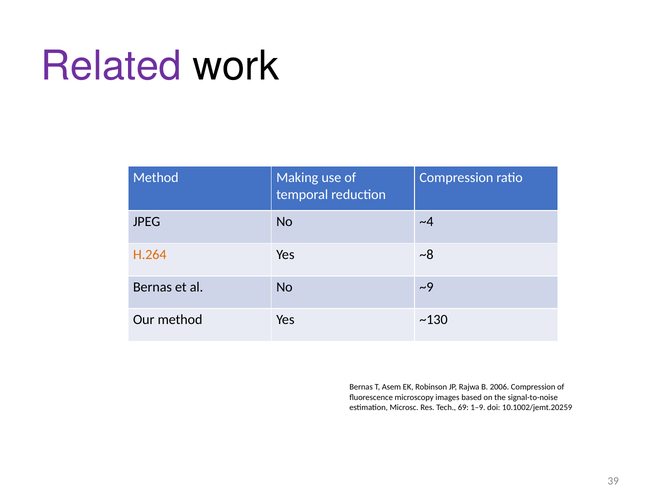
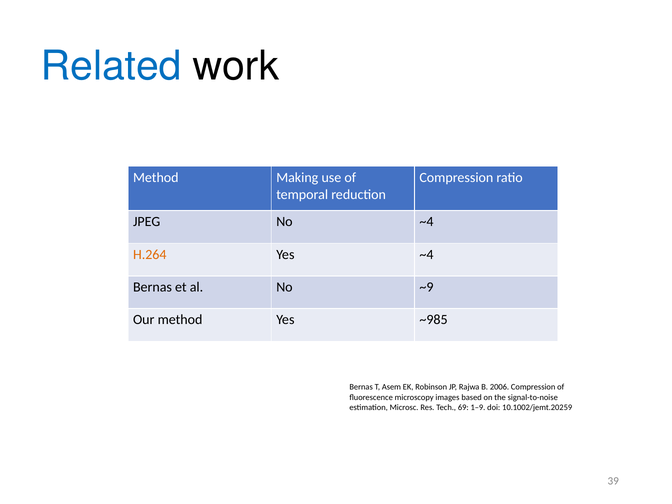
Related colour: purple -> blue (111, 66)
Yes ~8: ~8 -> ~4 (426, 254)
~130: ~130 -> ~985 (434, 320)
